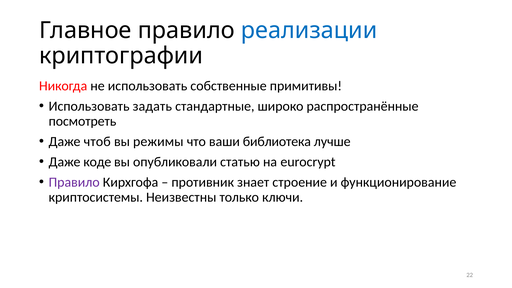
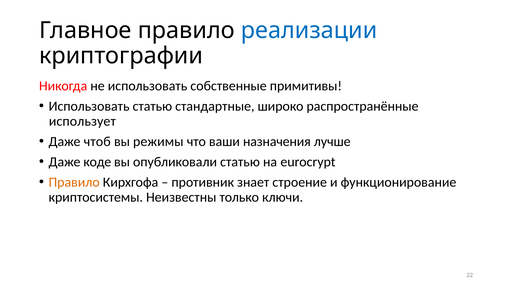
Использовать задать: задать -> статью (152, 106)
посмотреть: посмотреть -> использует (82, 121)
библиотека: библиотека -> назначения (277, 142)
Правило colour: purple -> orange (74, 182)
